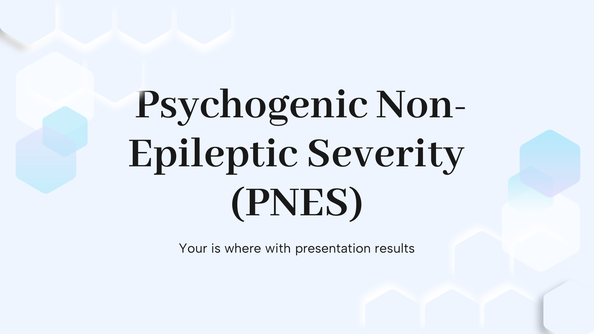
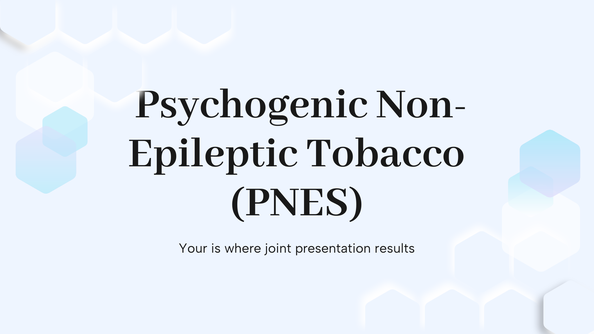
Severity: Severity -> Tobacco (386, 151)
with: with -> joint (278, 249)
